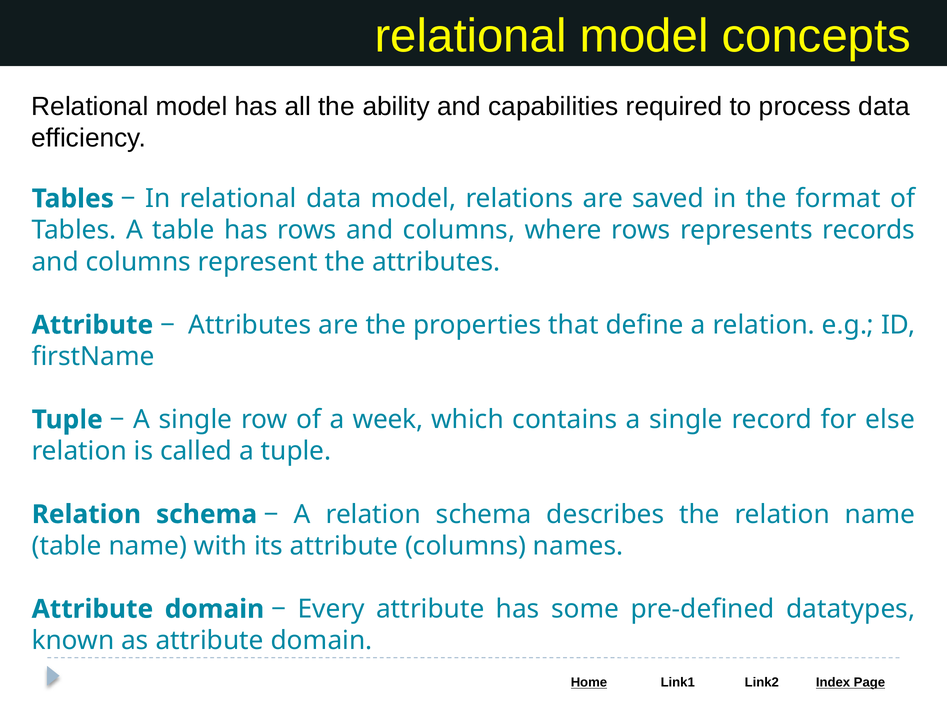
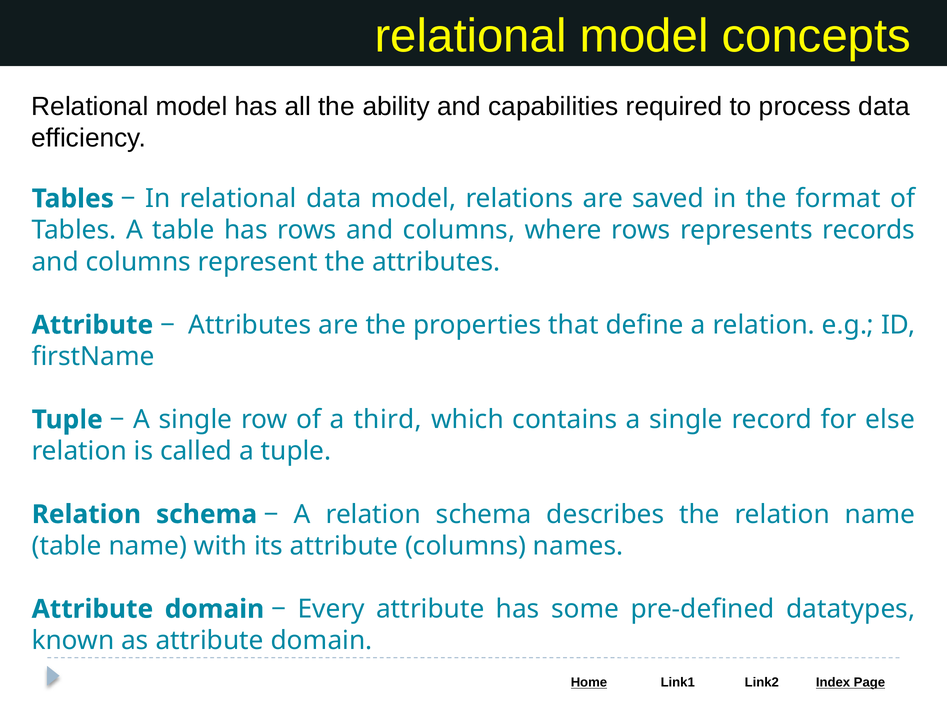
week: week -> third (388, 420)
